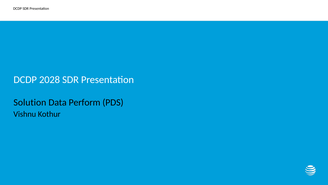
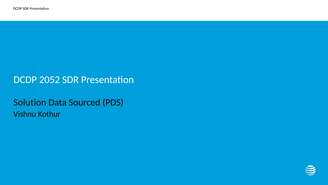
2028: 2028 -> 2052 (50, 79)
Perform: Perform -> Sourced (85, 102)
